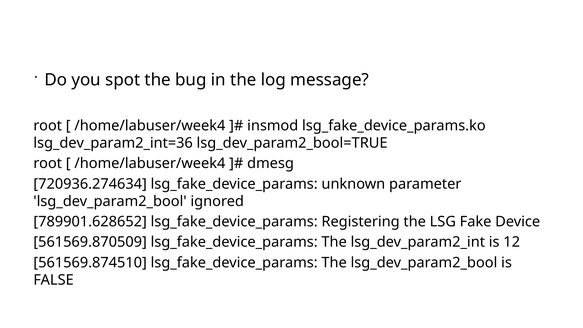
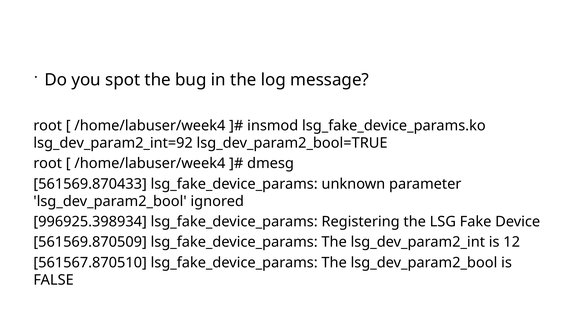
lsg_dev_param2_int=36: lsg_dev_param2_int=36 -> lsg_dev_param2_int=92 (113, 143)
720936.274634: 720936.274634 -> 561569.870433 (90, 184)
789901.628652: 789901.628652 -> 996925.398934 (90, 222)
561569.874510: 561569.874510 -> 561567.870510 (90, 263)
